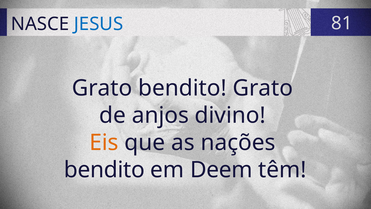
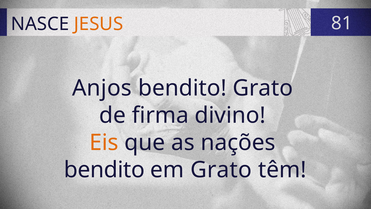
JESUS colour: blue -> orange (99, 24)
Grato: Grato -> Anjos (102, 88)
anjos: anjos -> firma (160, 115)
em Deem: Deem -> Grato (221, 170)
